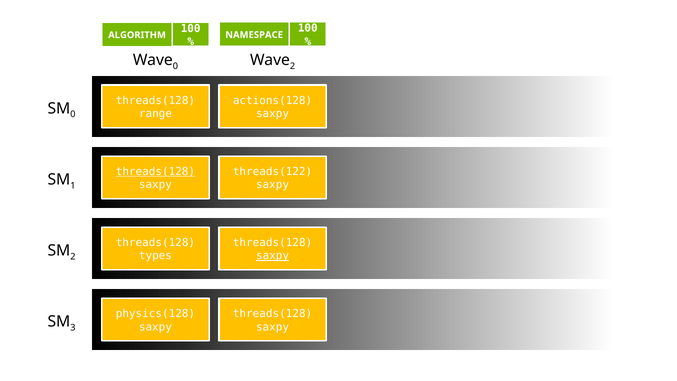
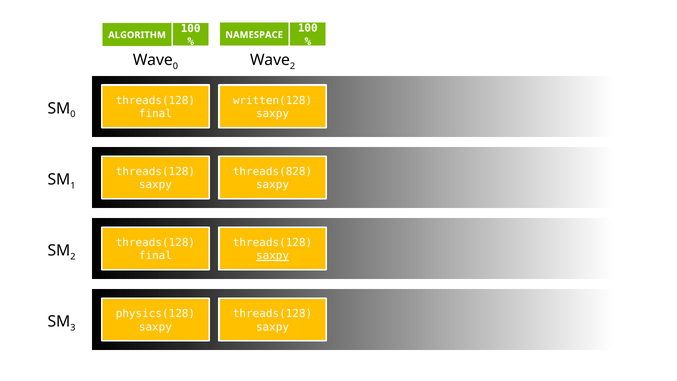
actions(128: actions(128 -> written(128 (273, 101)
range: range -> final (155, 114)
threads(128 underline: present -> none (155, 172)
threads(122: threads(122 -> threads(828 (273, 172)
types: types -> final (155, 256)
